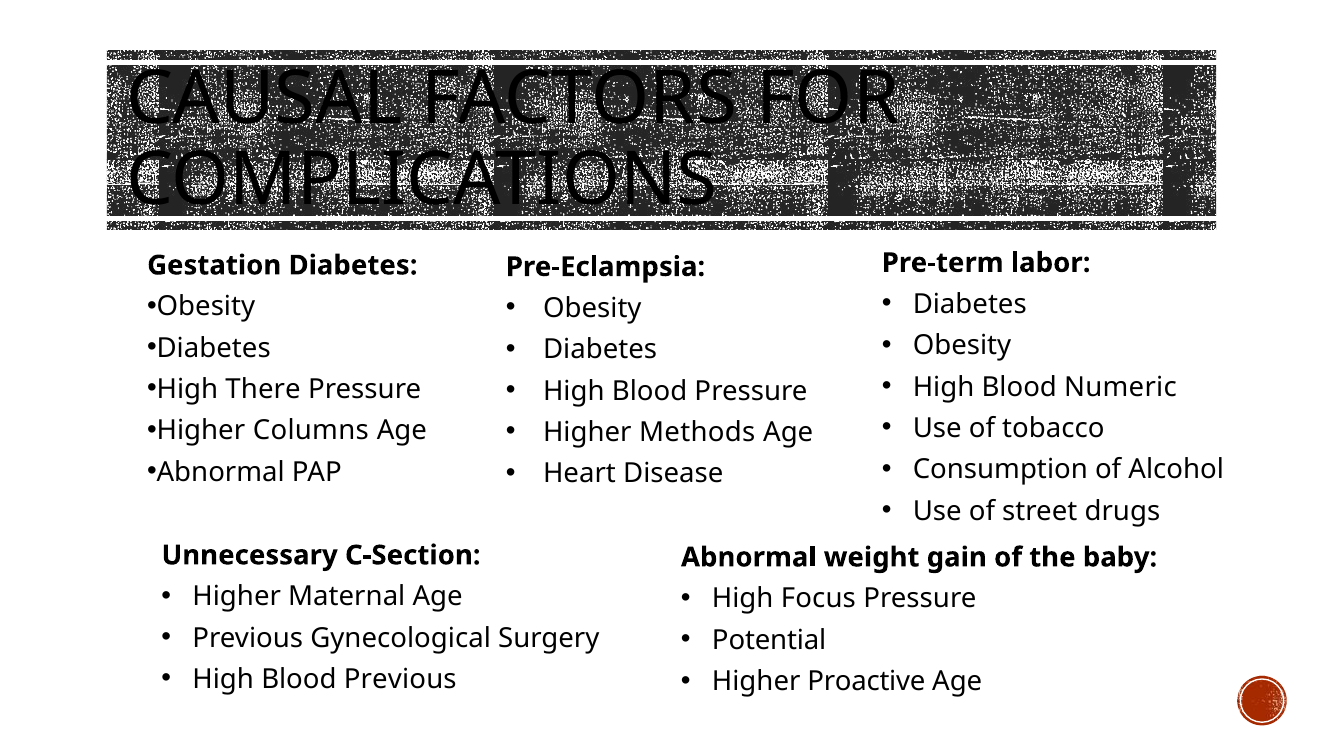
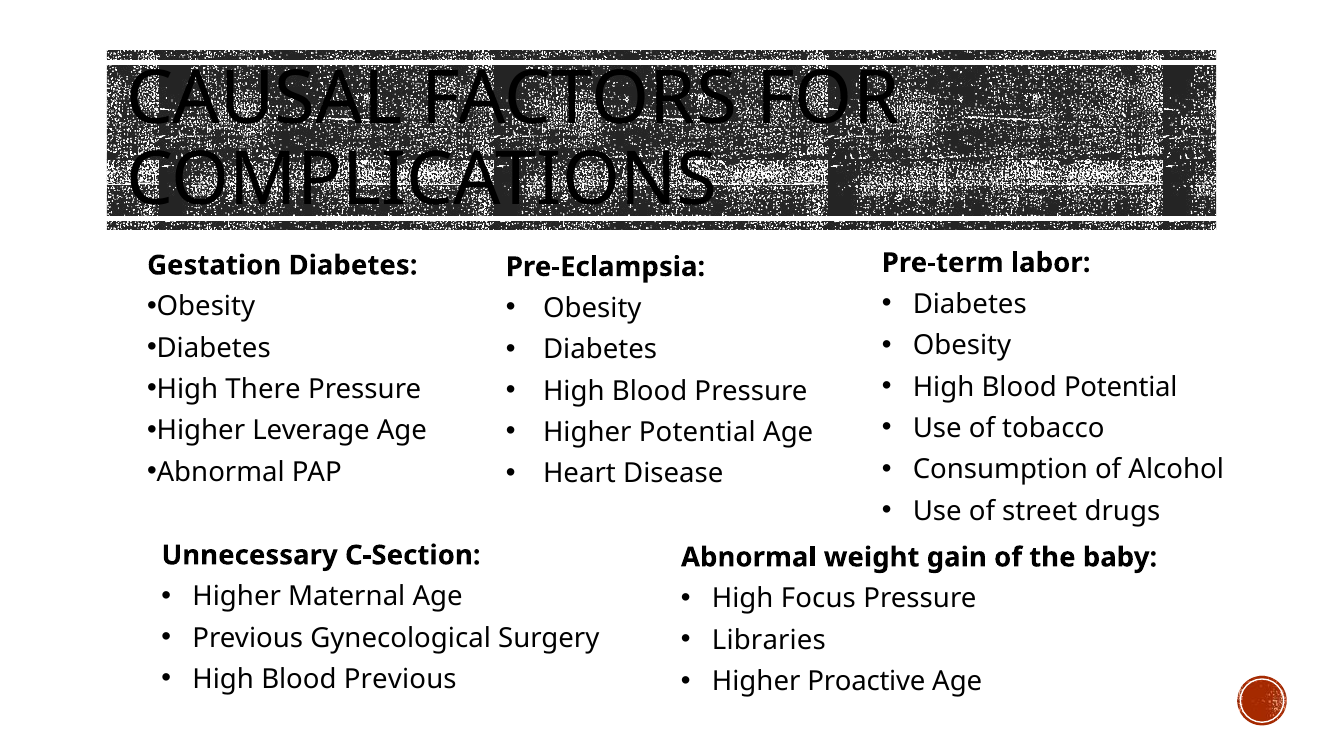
Blood Numeric: Numeric -> Potential (1121, 387)
Columns: Columns -> Leverage (311, 431)
Higher Methods: Methods -> Potential (697, 432)
Potential: Potential -> Libraries (769, 640)
